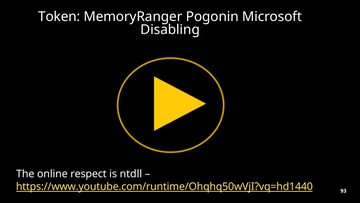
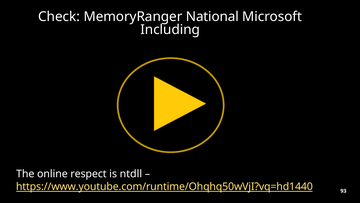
Token: Token -> Check (59, 17)
Pogonin: Pogonin -> National (212, 17)
Disabling: Disabling -> Including (170, 30)
